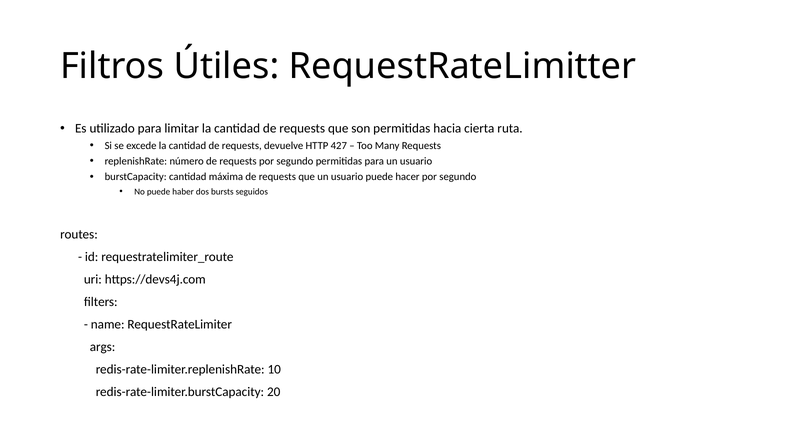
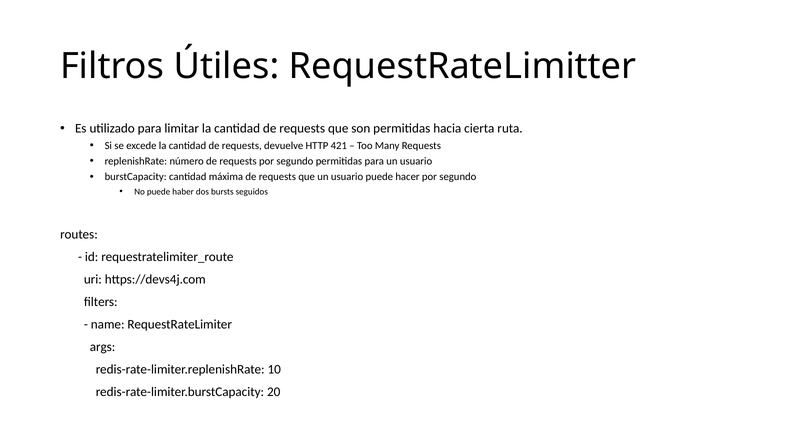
427: 427 -> 421 (339, 145)
